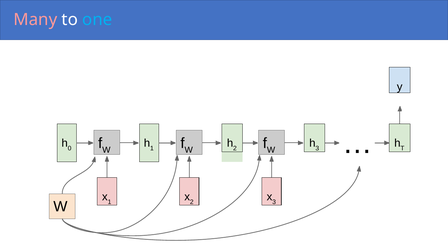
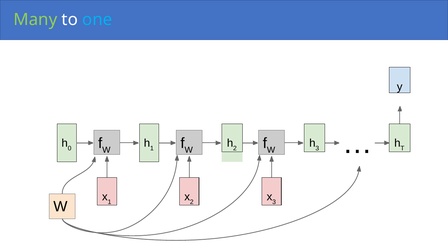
Many colour: pink -> light green (35, 20)
